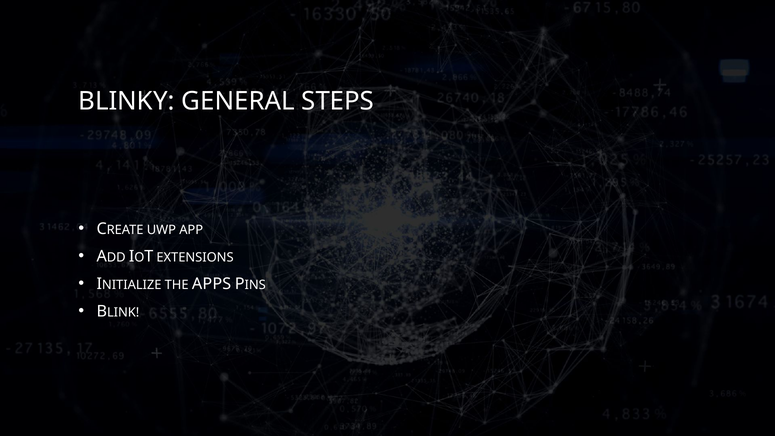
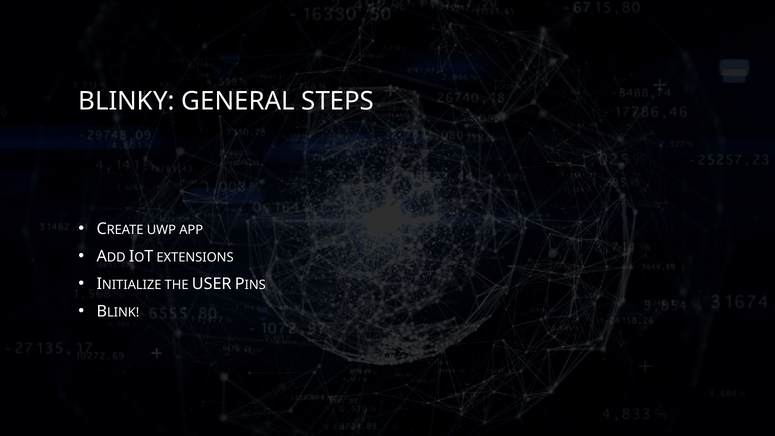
APPS: APPS -> USER (212, 284)
